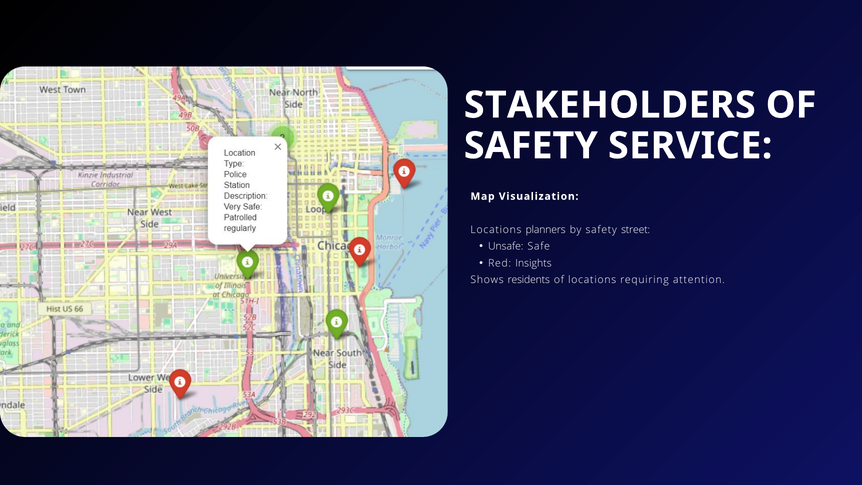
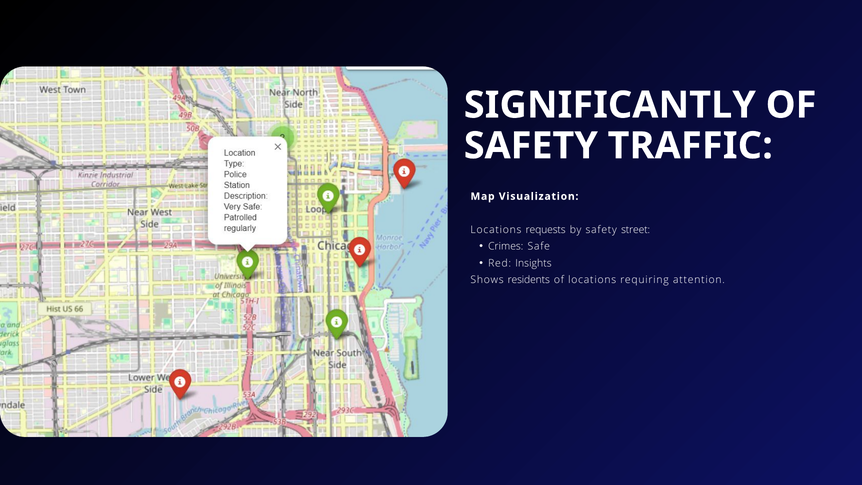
STAKEHOLDERS: STAKEHOLDERS -> SIGNIFICANTLY (610, 105)
SERVICE: SERVICE -> TRAFFIC (690, 146)
planners: planners -> requests (546, 230)
Unsafe: Unsafe -> Crimes (506, 246)
